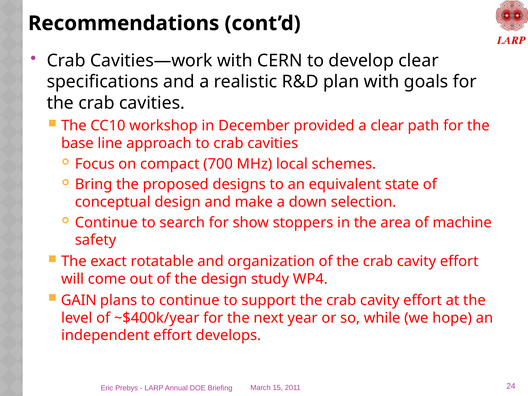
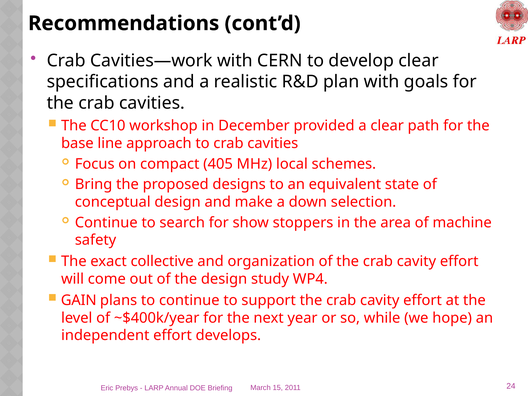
700: 700 -> 405 (218, 164)
rotatable: rotatable -> collective (162, 261)
